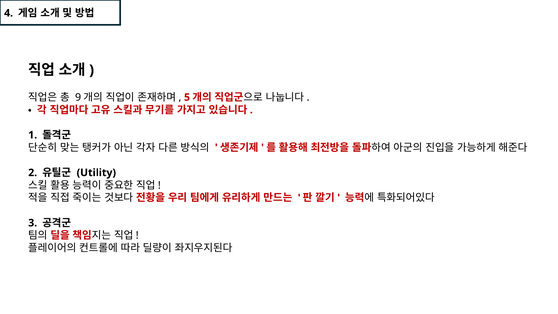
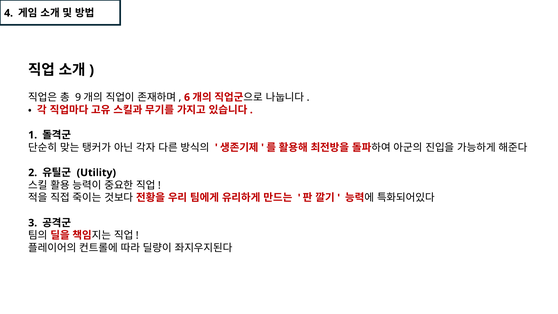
5: 5 -> 6 (187, 97)
